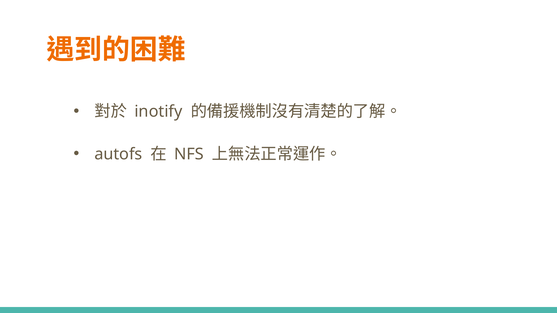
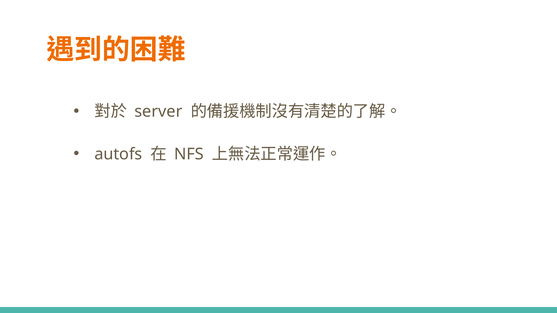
inotify: inotify -> server (158, 112)
